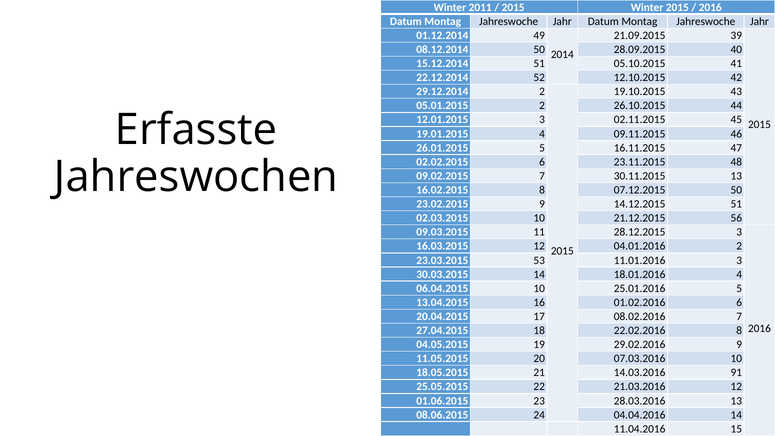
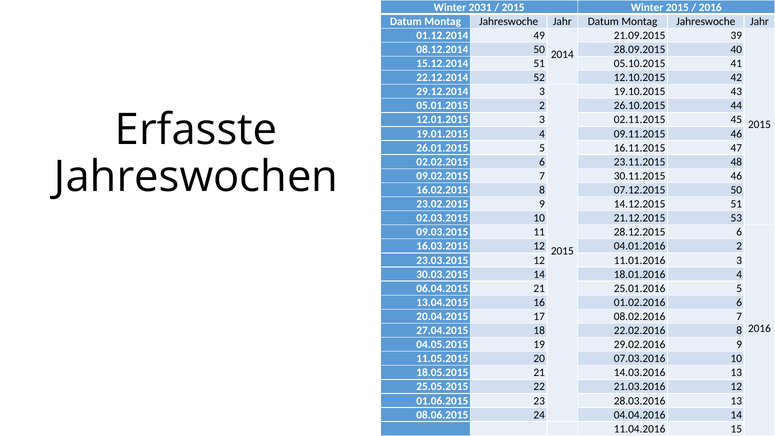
2011: 2011 -> 2031 (480, 7)
29.12.2014 2: 2 -> 3 (542, 92)
30.11.2015 13: 13 -> 46 (736, 176)
56: 56 -> 53 (736, 218)
28.12.2015 3: 3 -> 6 (739, 232)
23.03.2015 53: 53 -> 12 (539, 260)
06.04.2015 10: 10 -> 21 (539, 288)
14.03.2016 91: 91 -> 13 (736, 373)
